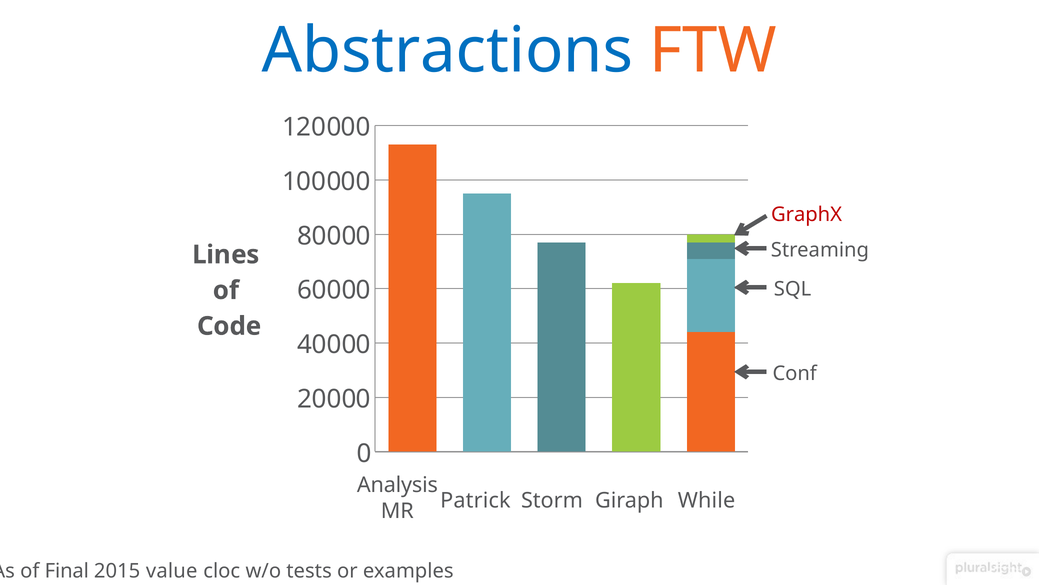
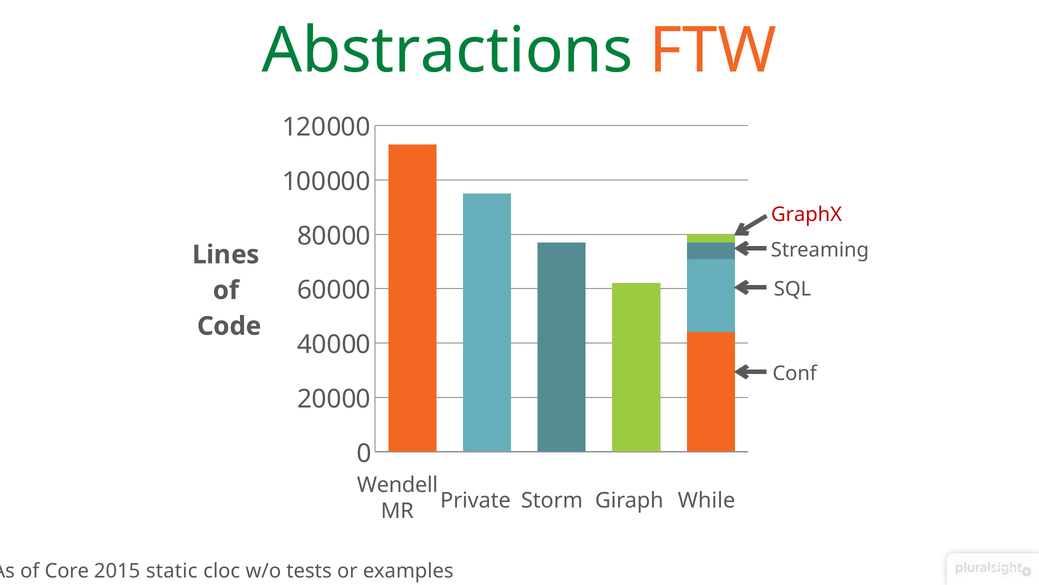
Abstractions colour: blue -> green (447, 51)
Analysis: Analysis -> Wendell (397, 485)
Patrick: Patrick -> Private (475, 500)
Final: Final -> Core (67, 570)
value: value -> static (172, 570)
